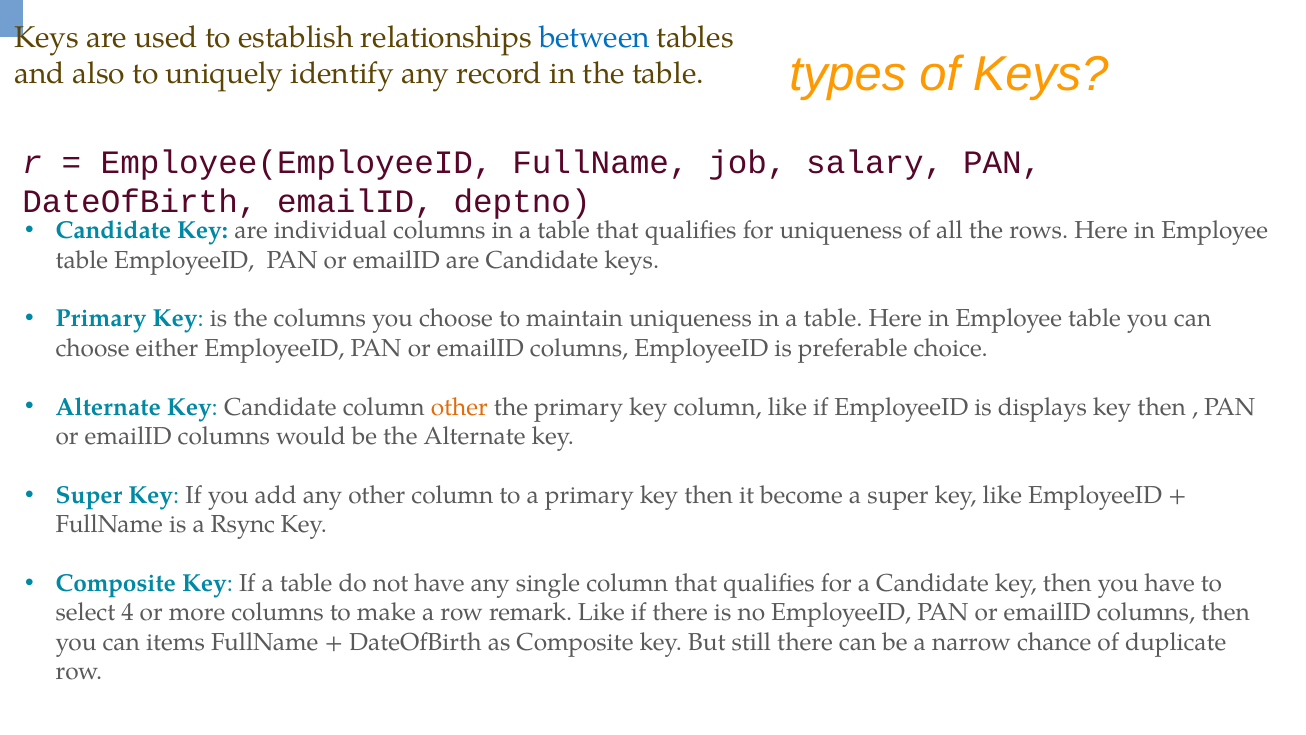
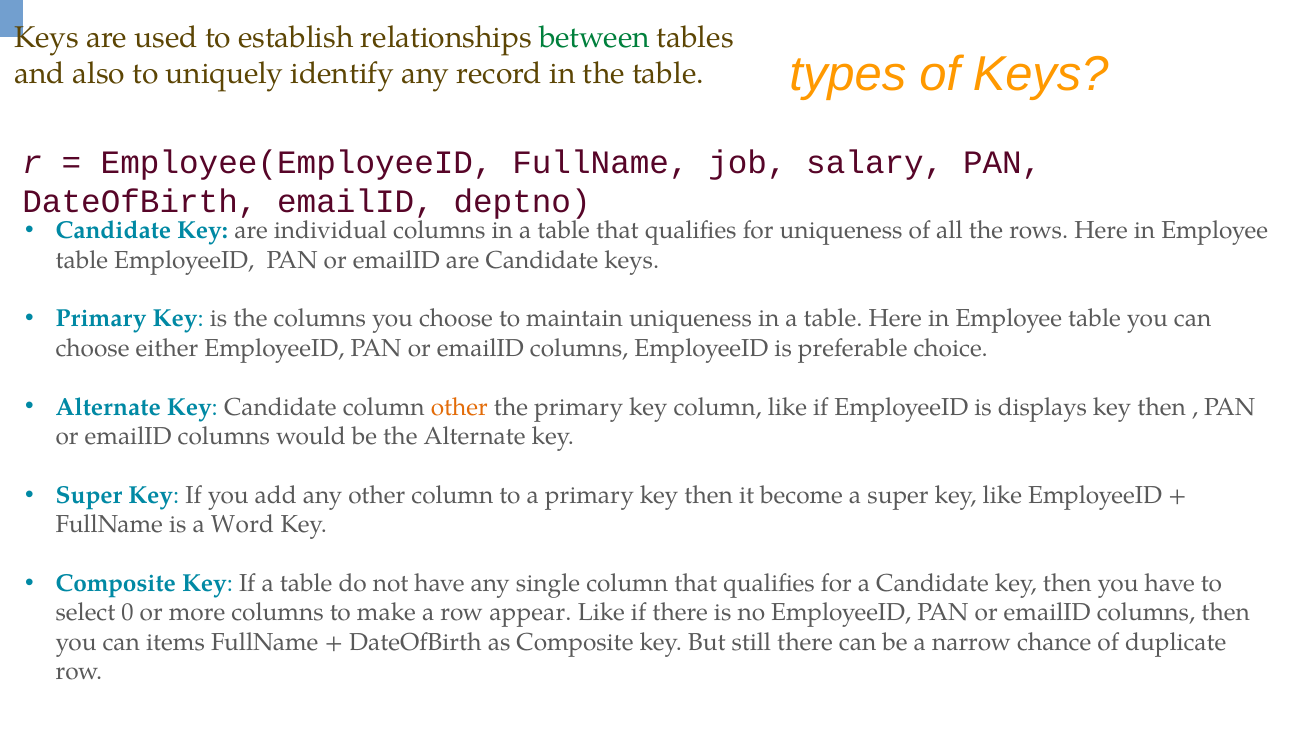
between colour: blue -> green (594, 37)
Rsync: Rsync -> Word (243, 524)
4: 4 -> 0 (127, 613)
remark: remark -> appear (530, 613)
